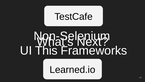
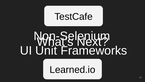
This: This -> Unit (46, 50)
